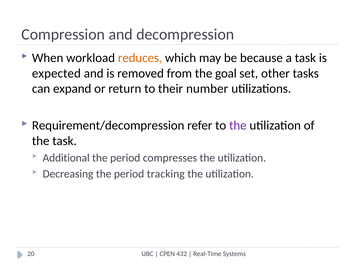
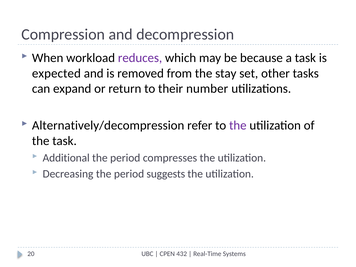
reduces colour: orange -> purple (140, 58)
goal: goal -> stay (226, 73)
Requirement/decompression: Requirement/decompression -> Alternatively/decompression (108, 125)
tracking: tracking -> suggests (166, 174)
